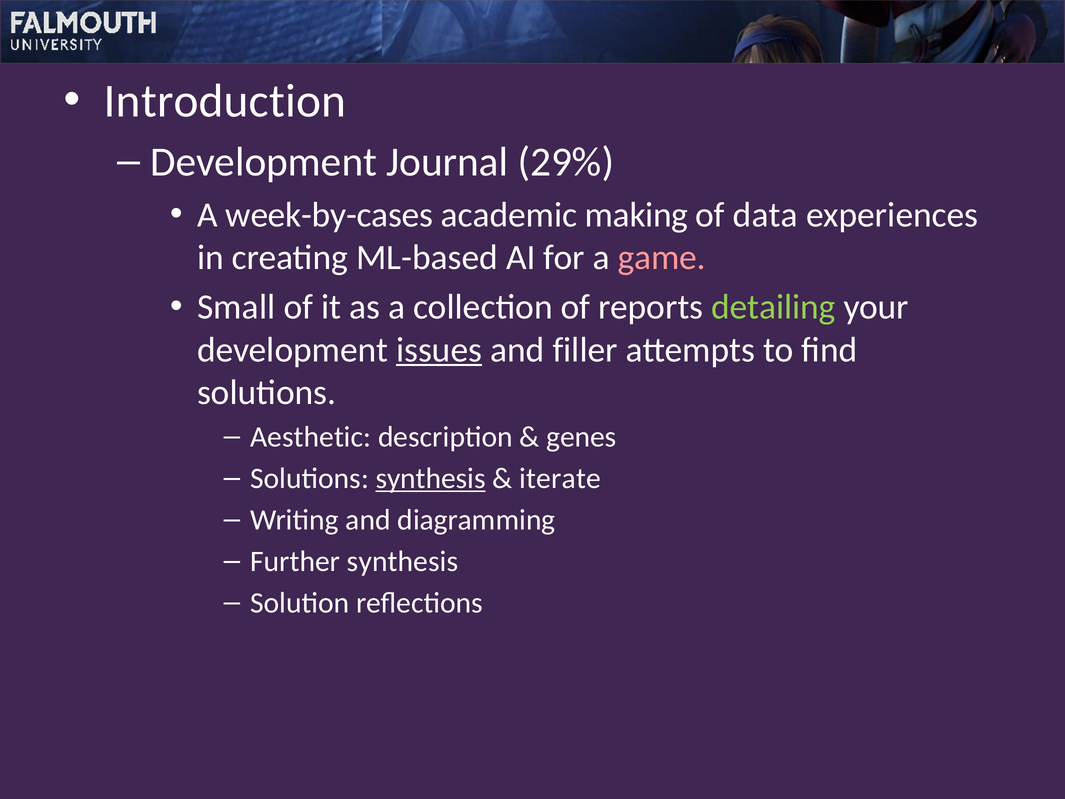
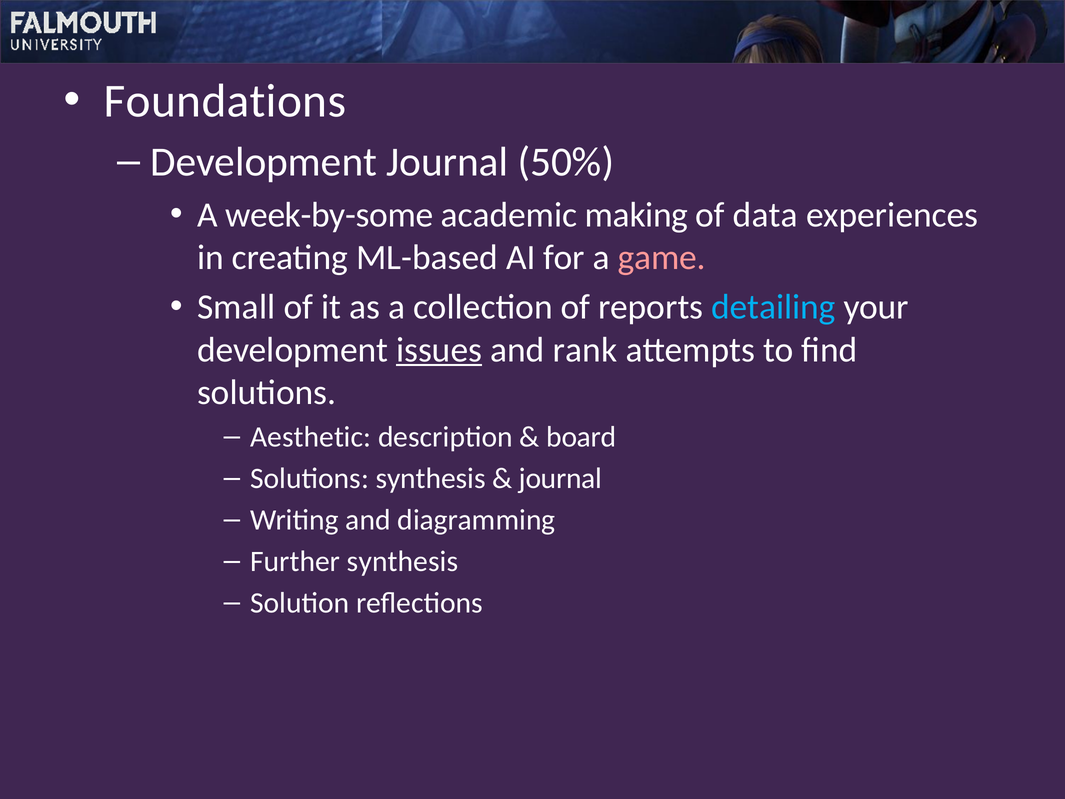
Introduction: Introduction -> Foundations (225, 101)
29%: 29% -> 50% (566, 162)
week-by-cases: week-by-cases -> week-by-some (329, 215)
detailing colour: light green -> light blue (773, 307)
filler: filler -> rank (585, 350)
genes: genes -> board (581, 437)
synthesis underline: present -> none (431, 478)
iterate: iterate -> journal (560, 478)
